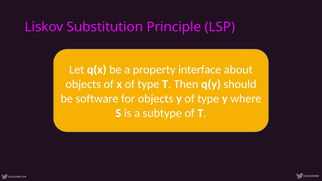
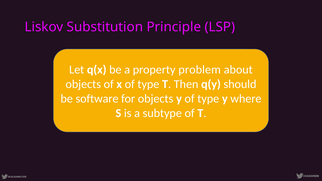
interface: interface -> problem (200, 70)
